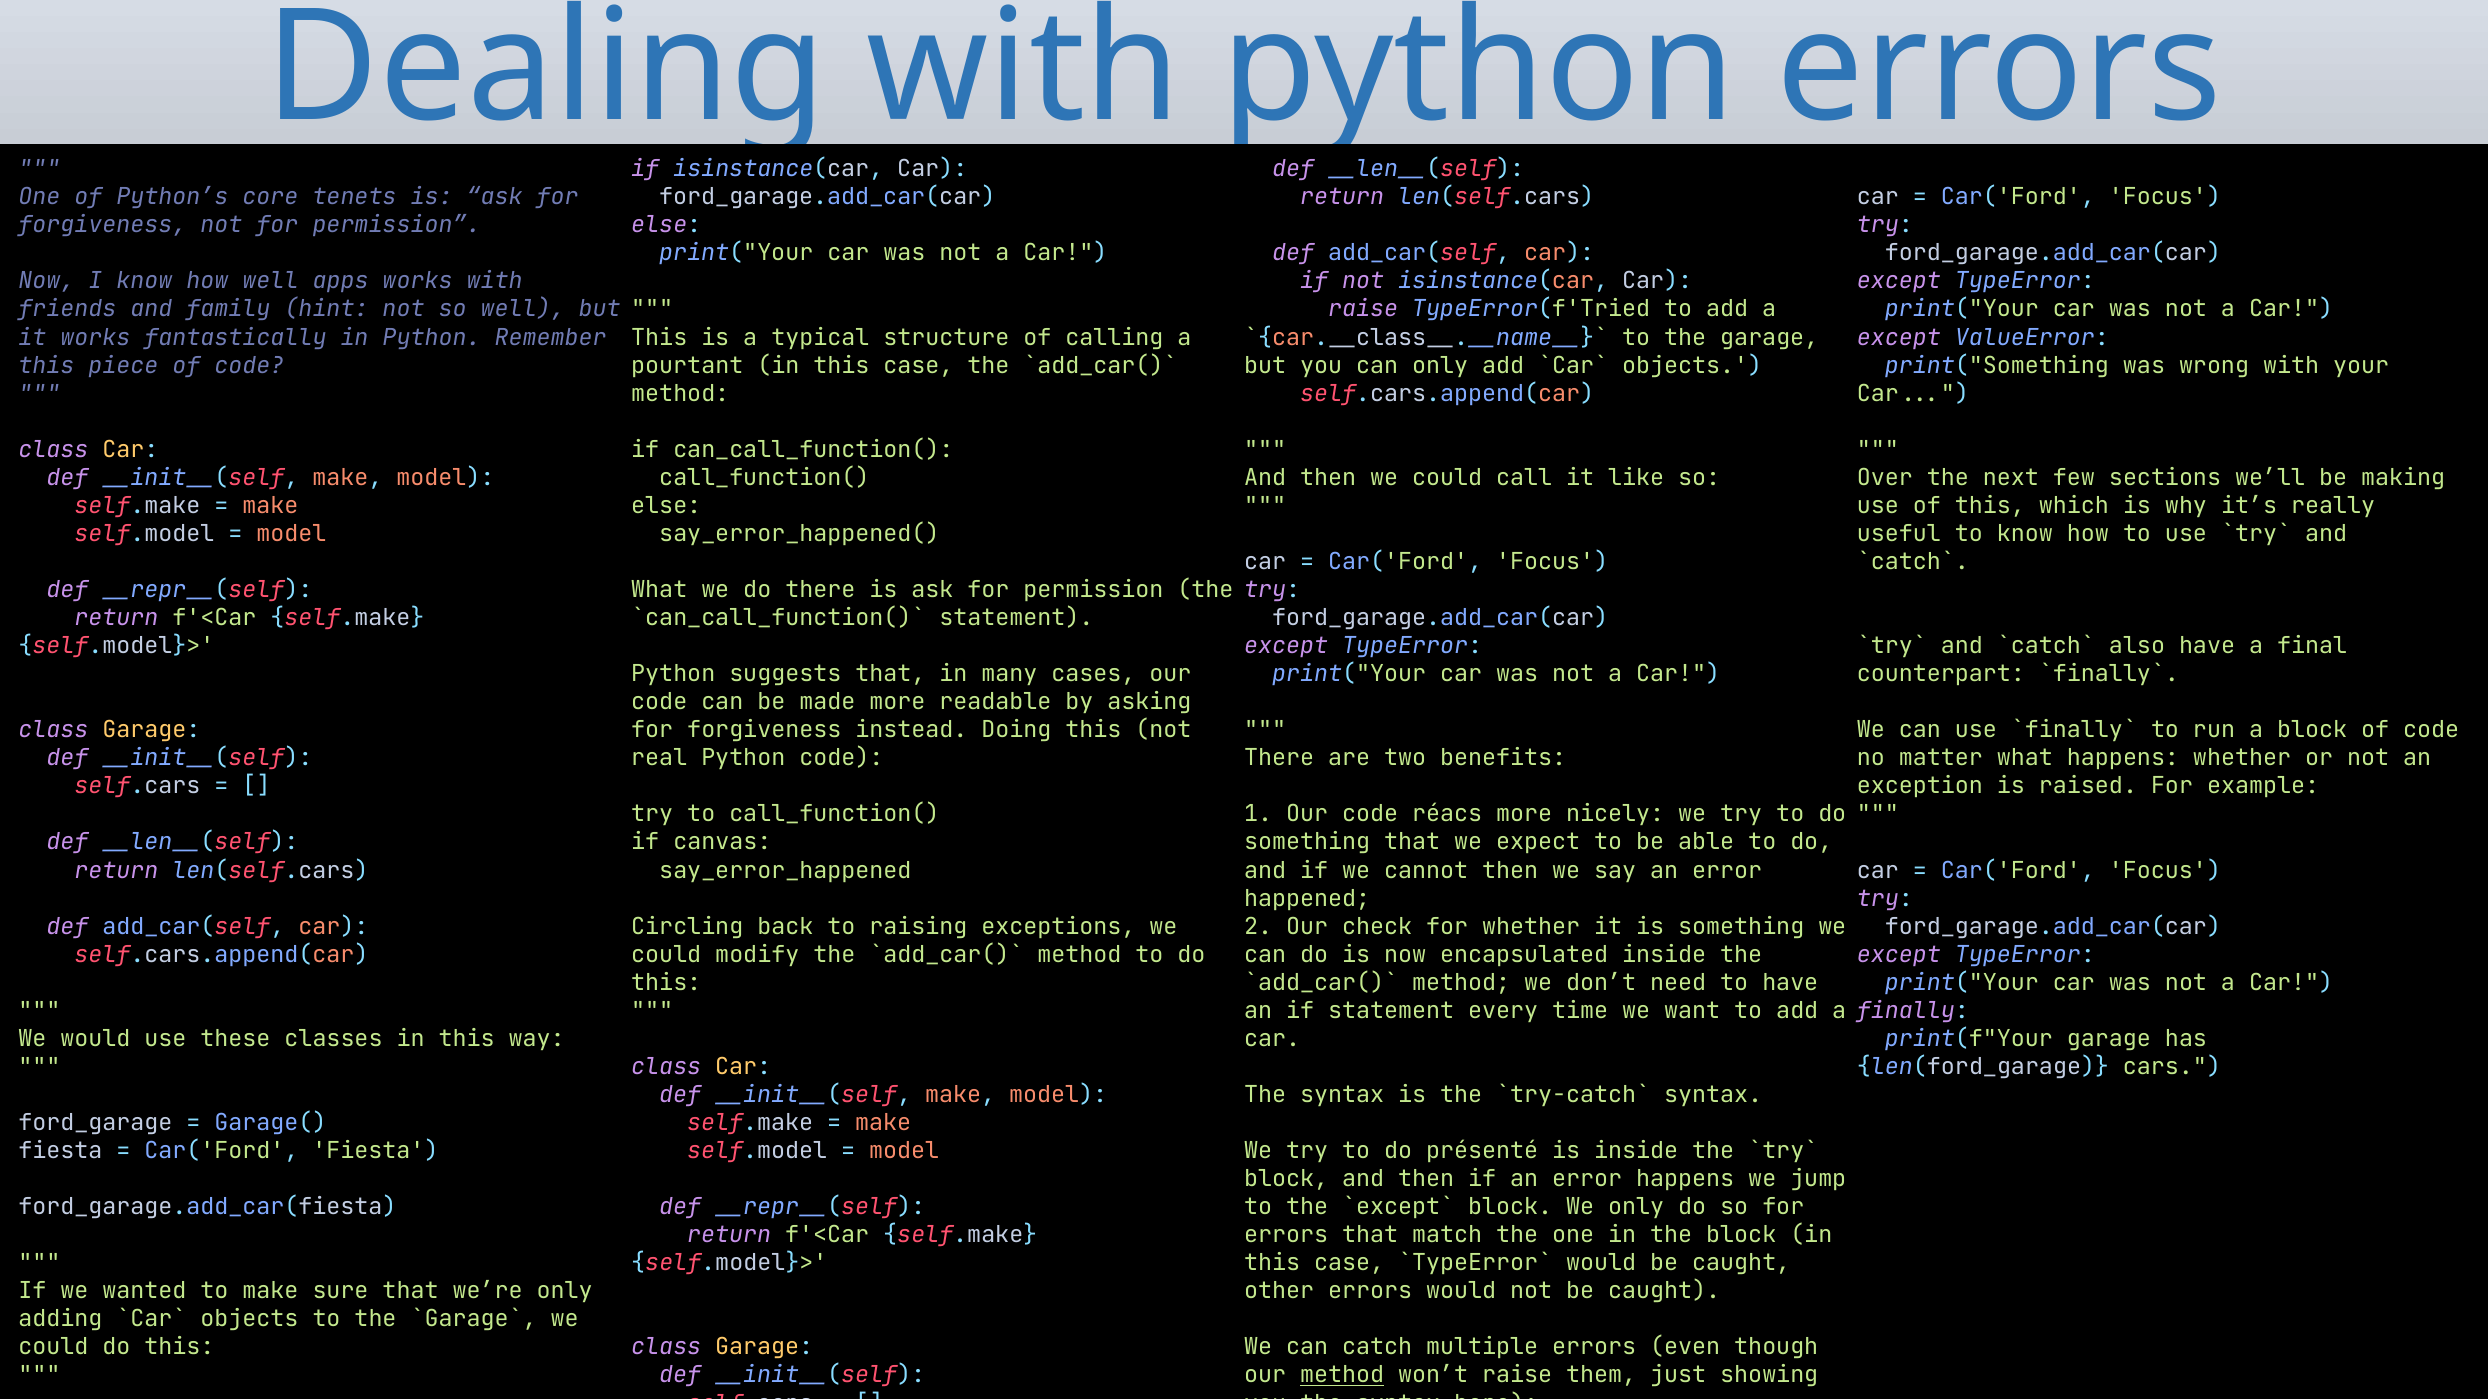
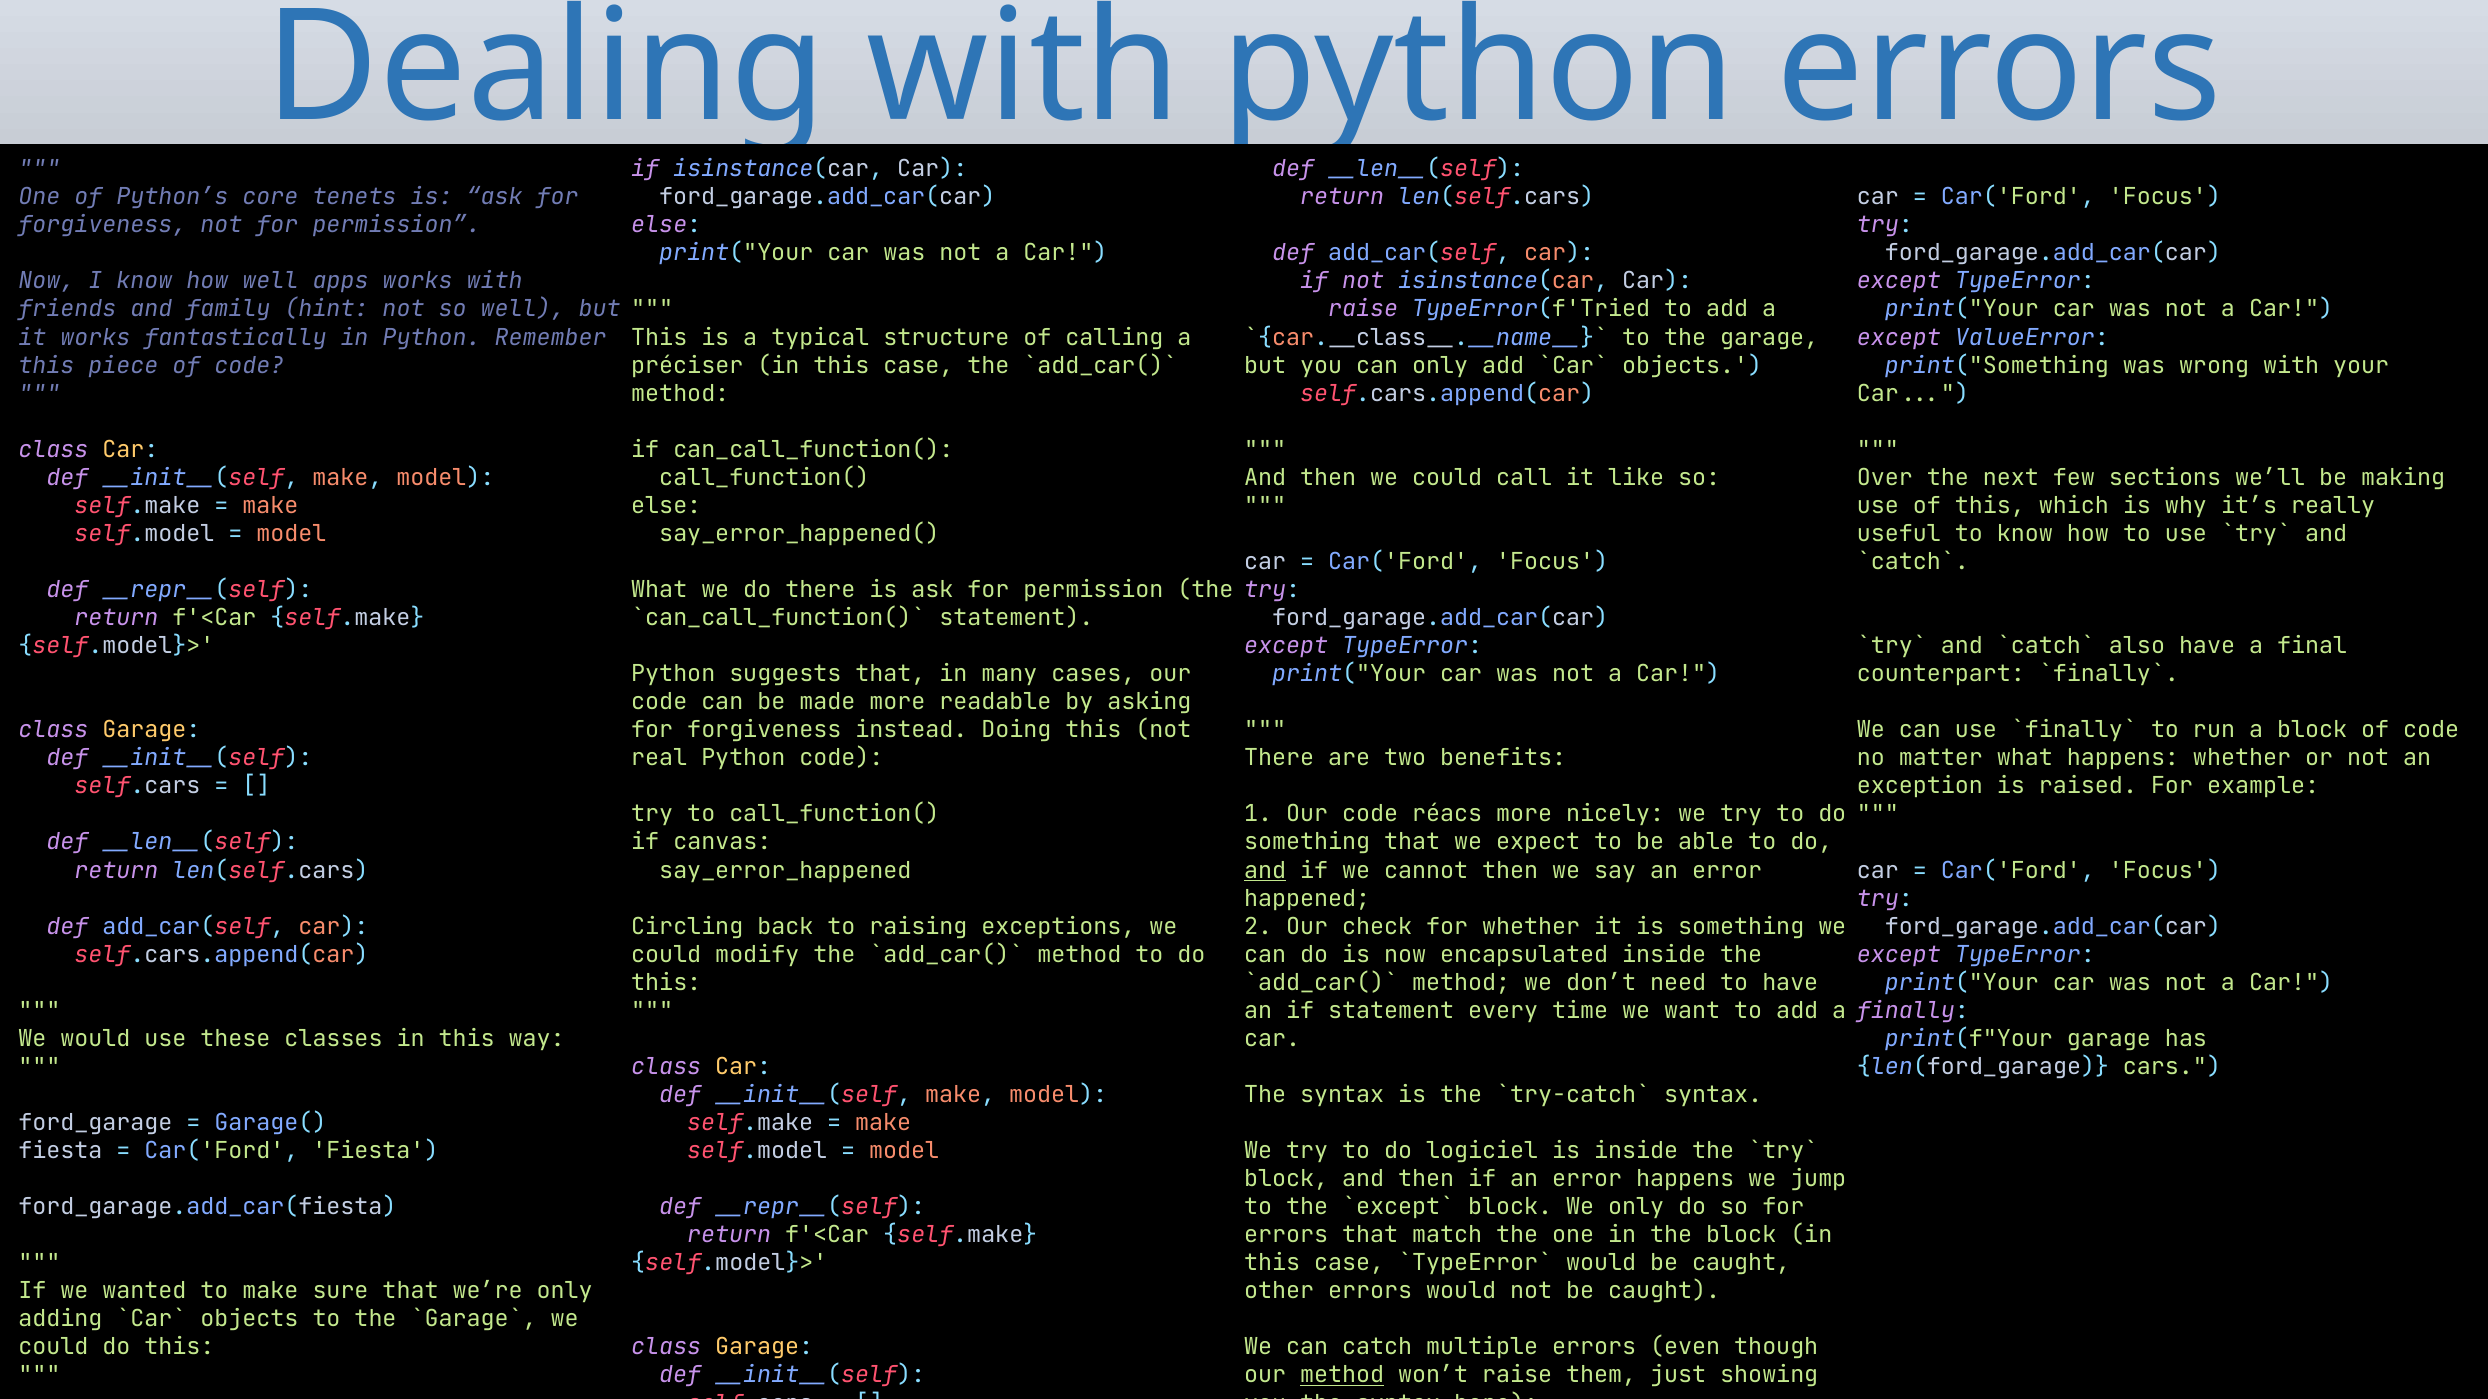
pourtant: pourtant -> préciser (687, 365)
and underline: none -> present (1265, 871)
présenté: présenté -> logiciel (1482, 1151)
